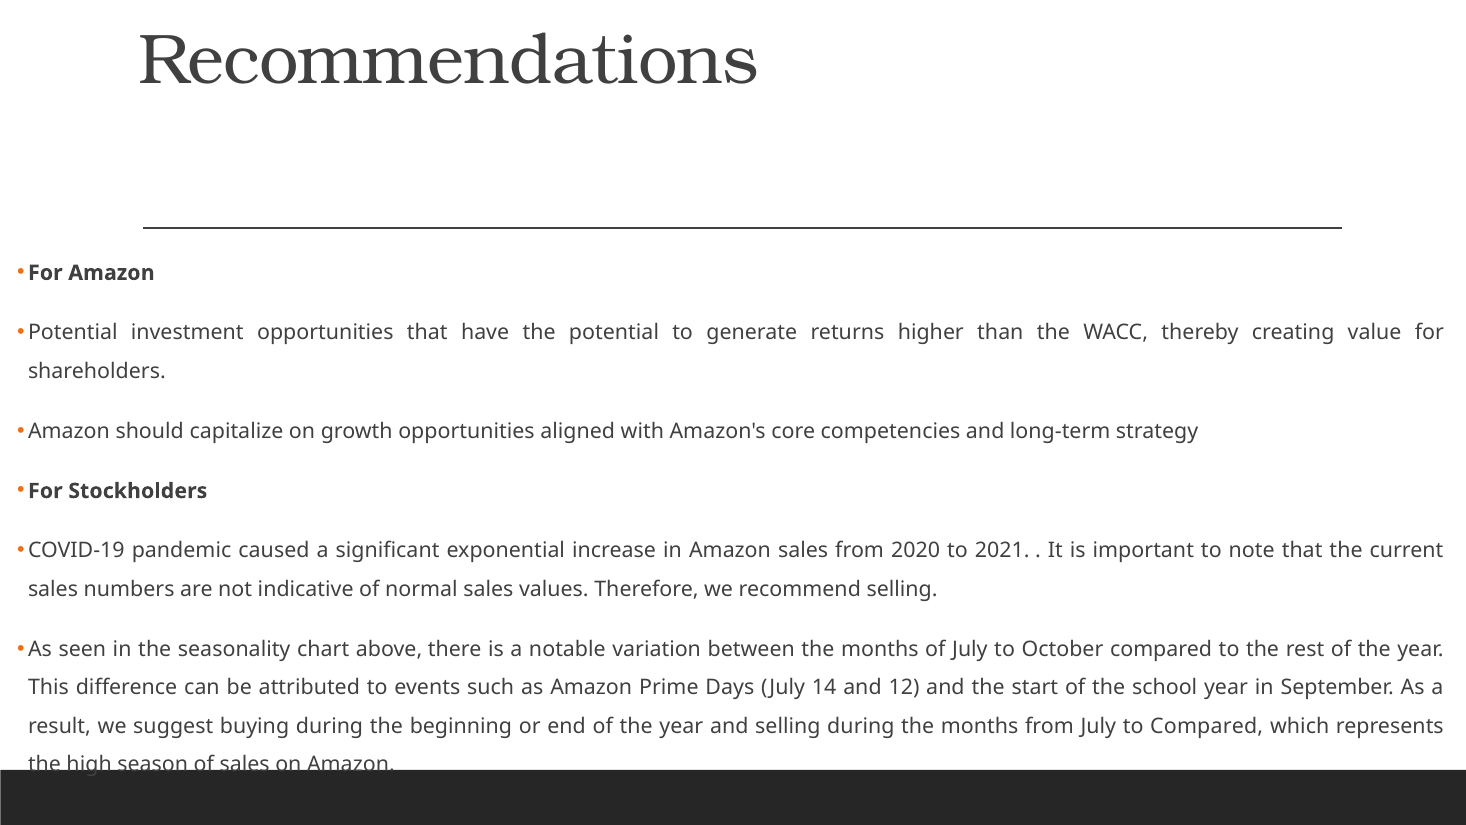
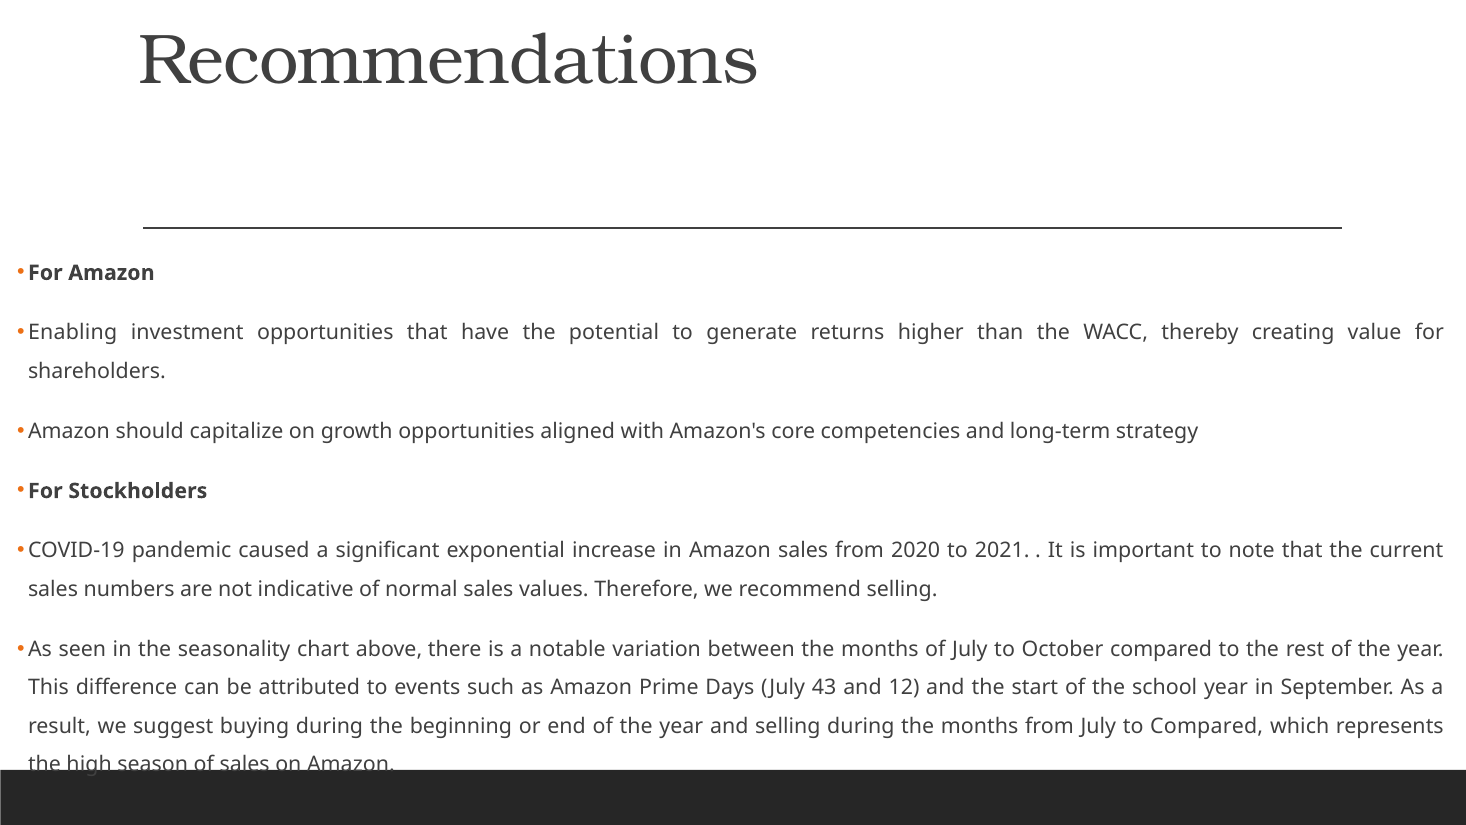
Potential: Potential -> Enabling (73, 333)
14: 14 -> 43 (824, 687)
